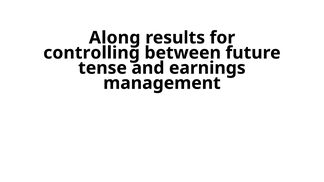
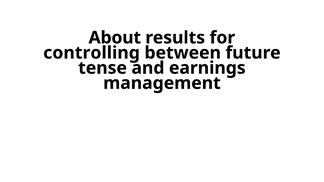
Along: Along -> About (115, 38)
